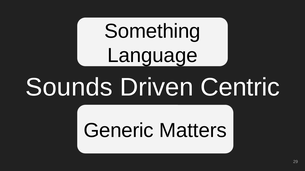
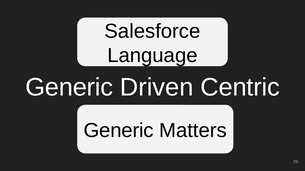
Something: Something -> Salesforce (152, 31)
Sounds: Sounds -> Generic (69, 88)
